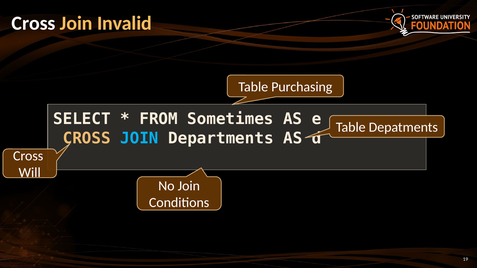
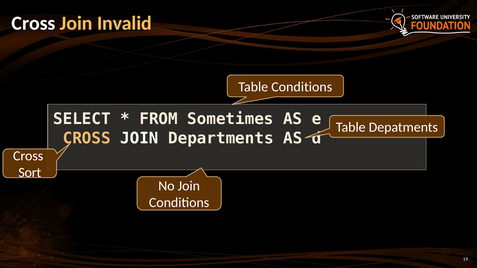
Table Purchasing: Purchasing -> Conditions (302, 87)
JOIN colour: light blue -> white (139, 138)
Will: Will -> Sort (30, 173)
